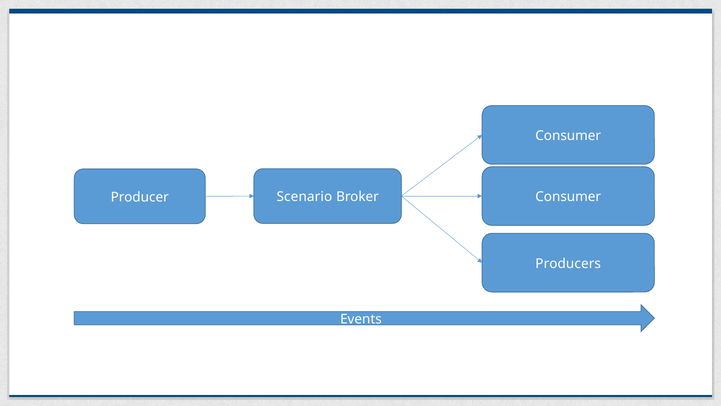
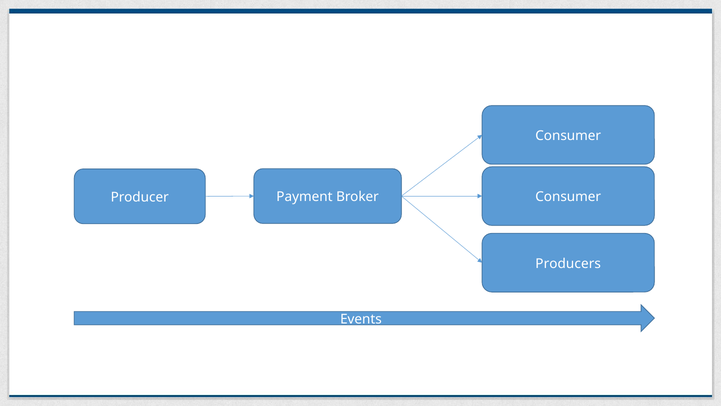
Scenario: Scenario -> Payment (304, 197)
